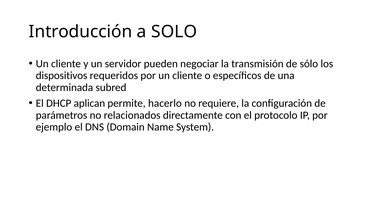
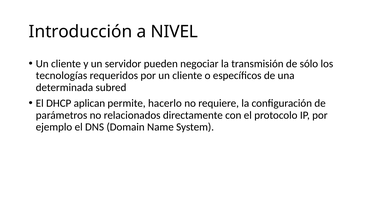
SOLO: SOLO -> NIVEL (174, 32)
dispositivos: dispositivos -> tecnologías (62, 76)
